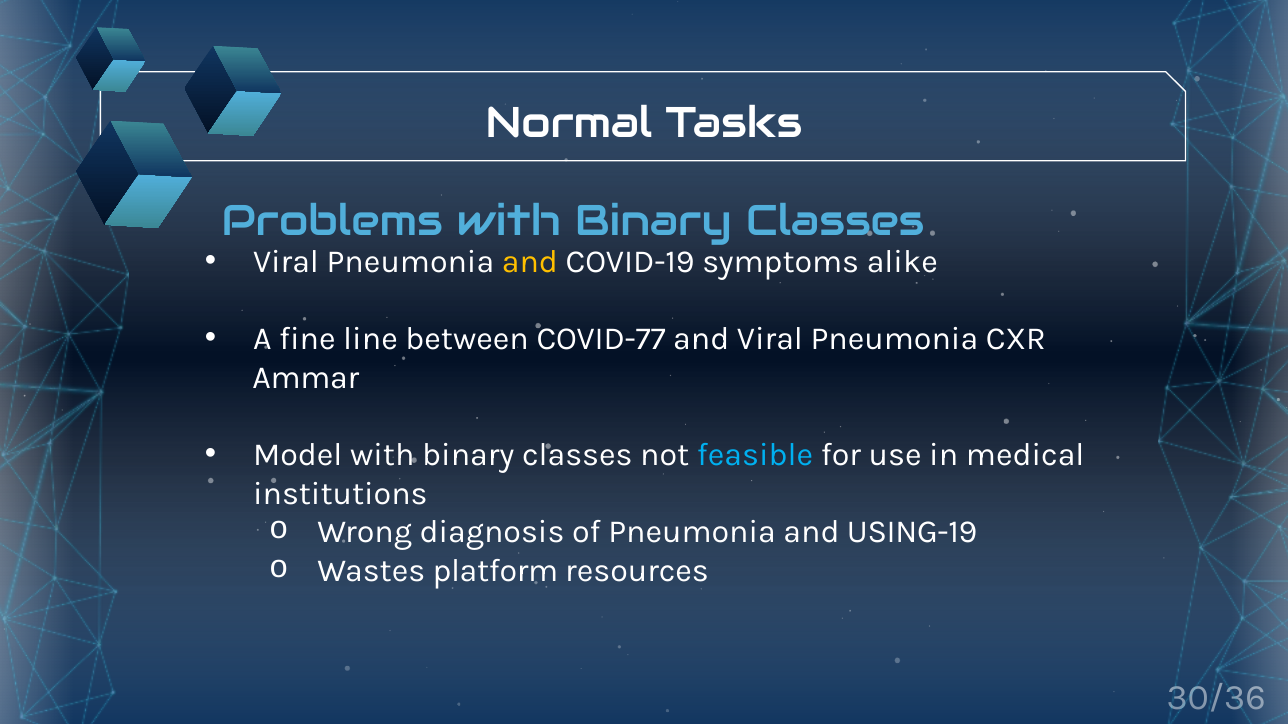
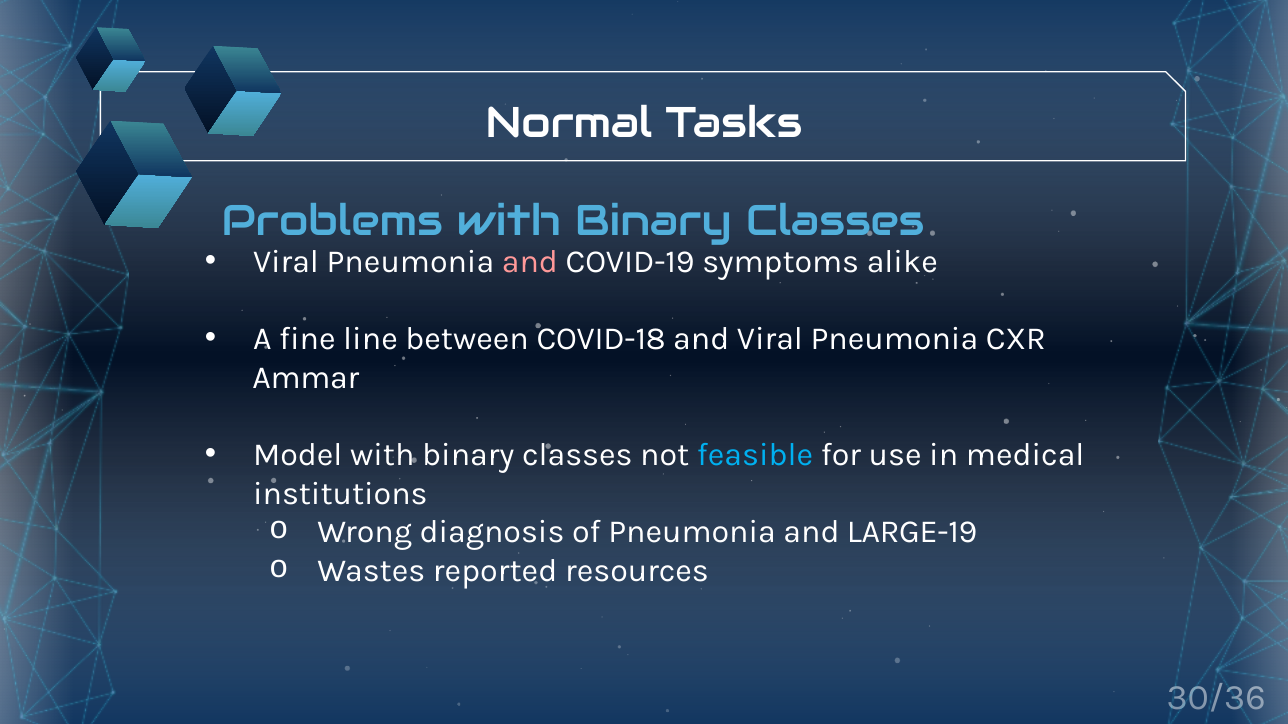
and colour: yellow -> pink (530, 262)
COVID-77: COVID-77 -> COVID-18 (601, 339)
USING-19: USING-19 -> LARGE-19 (912, 533)
platform: platform -> reported (495, 571)
